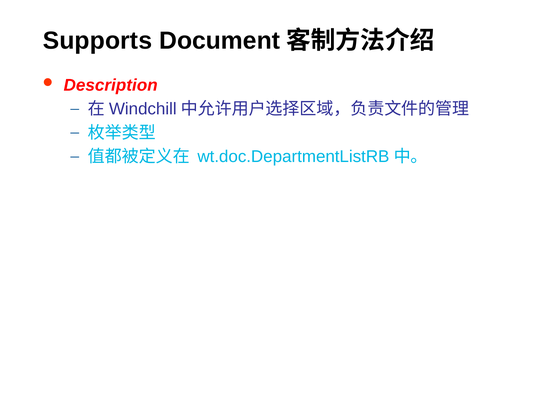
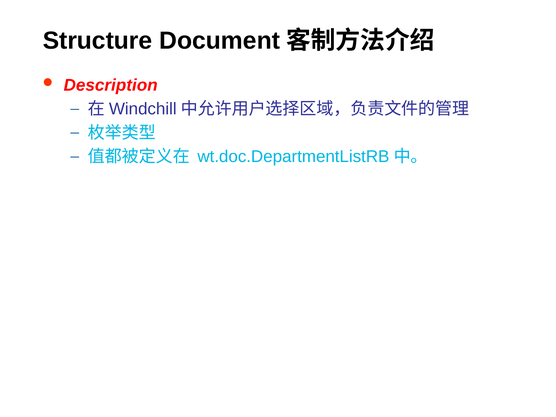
Supports: Supports -> Structure (98, 41)
